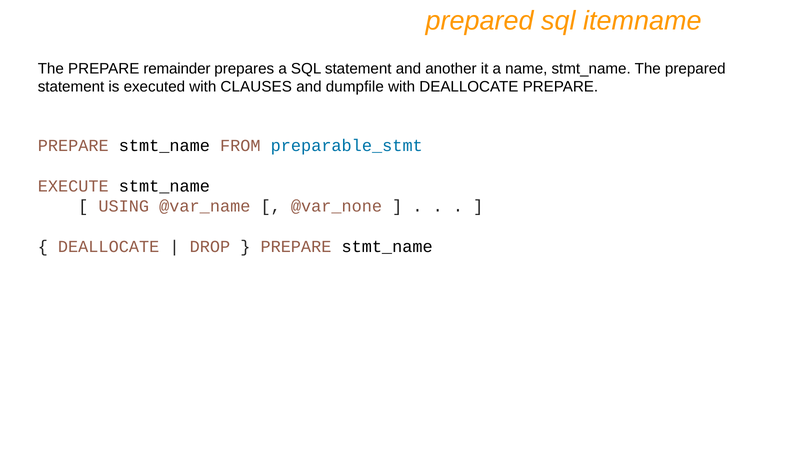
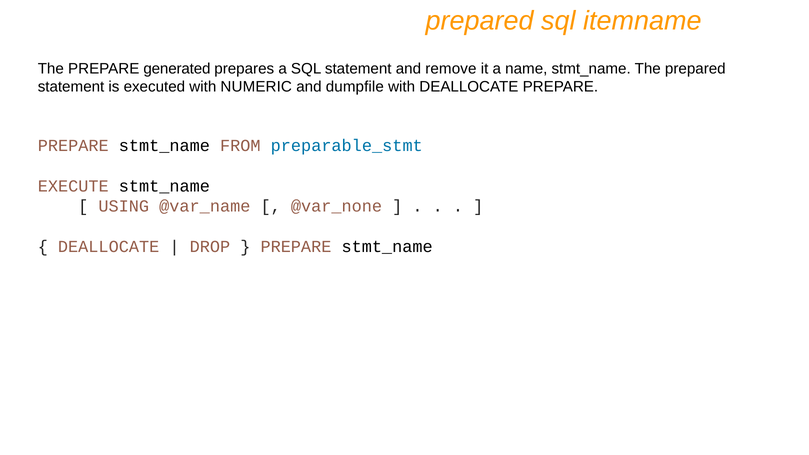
remainder: remainder -> generated (177, 69)
another: another -> remove (451, 69)
CLAUSES: CLAUSES -> NUMERIC (256, 87)
